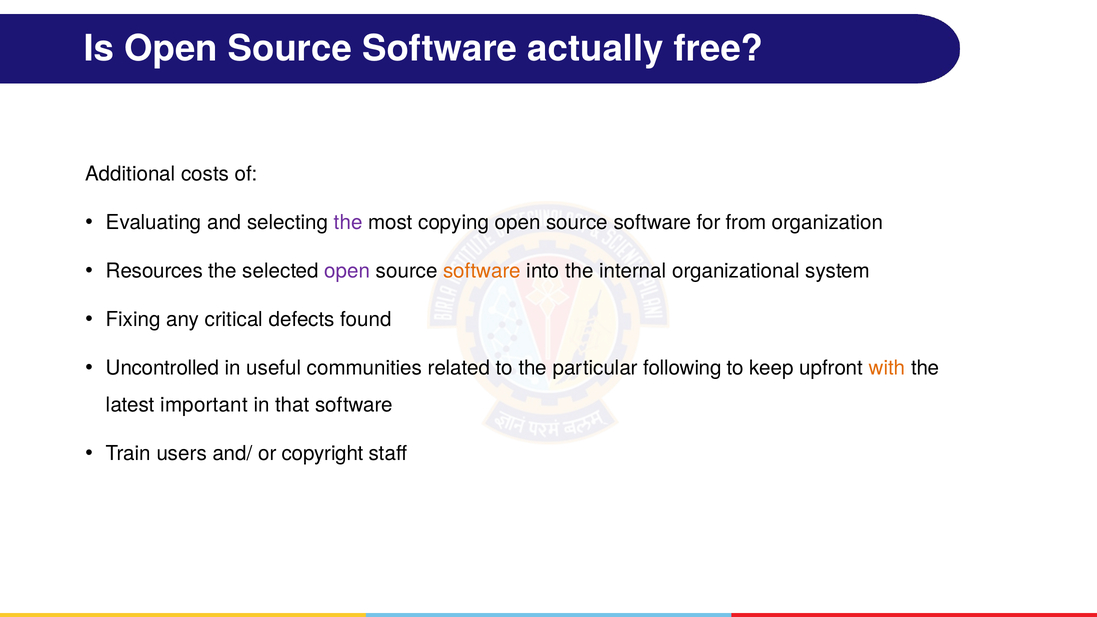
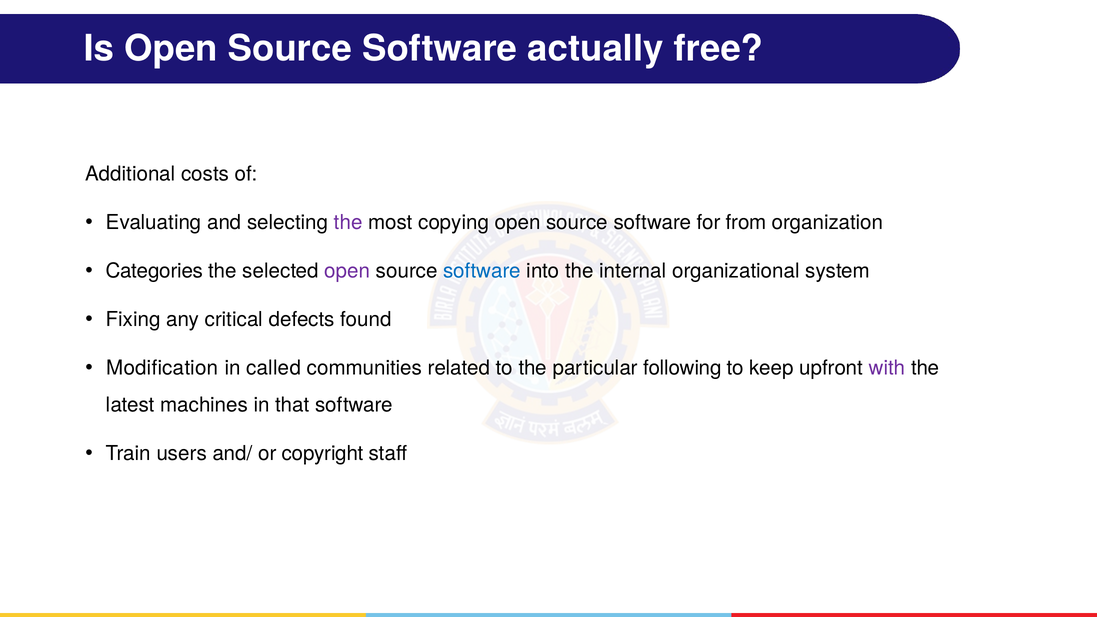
Resources: Resources -> Categories (154, 271)
software colour: orange -> blue (482, 271)
Uncontrolled: Uncontrolled -> Modification (162, 368)
useful: useful -> called (274, 368)
with colour: orange -> purple (887, 368)
important: important -> machines (204, 405)
